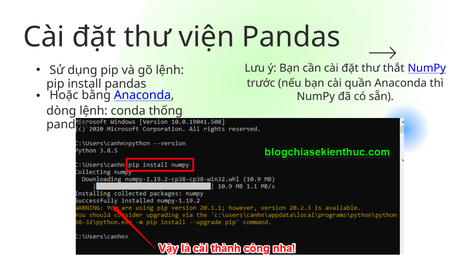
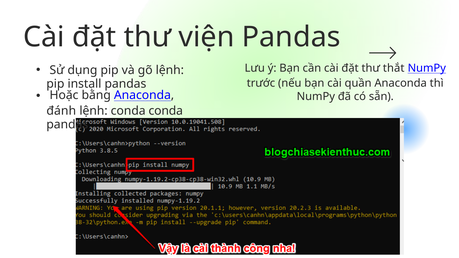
dòng: dòng -> đánh (61, 111)
conda thống: thống -> conda (166, 111)
